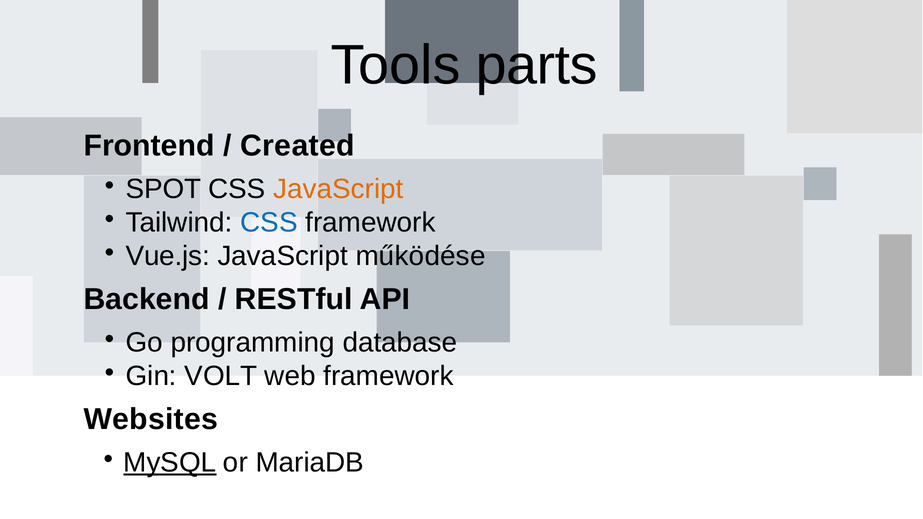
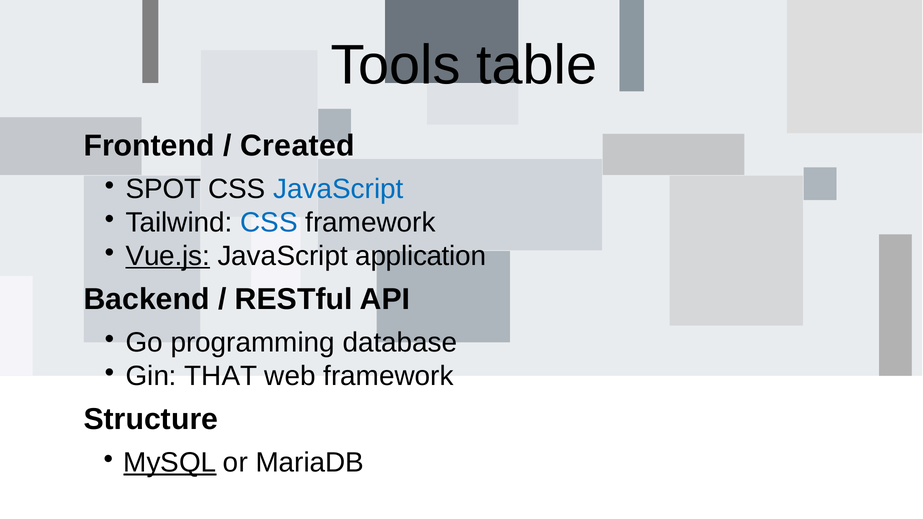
parts: parts -> table (537, 65)
JavaScript colour: orange -> blue (338, 189)
Vue.js underline: none -> present (168, 256)
működése: működése -> application (421, 256)
VOLT: VOLT -> THAT (221, 376)
Websites: Websites -> Structure (151, 420)
